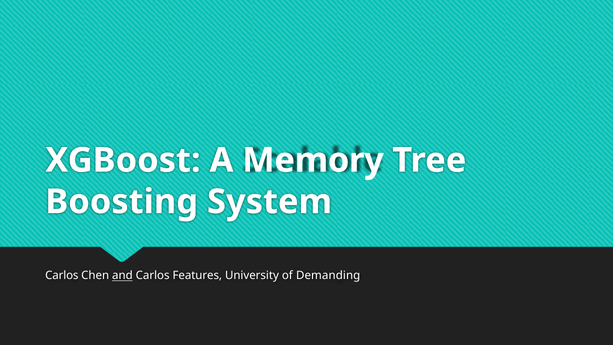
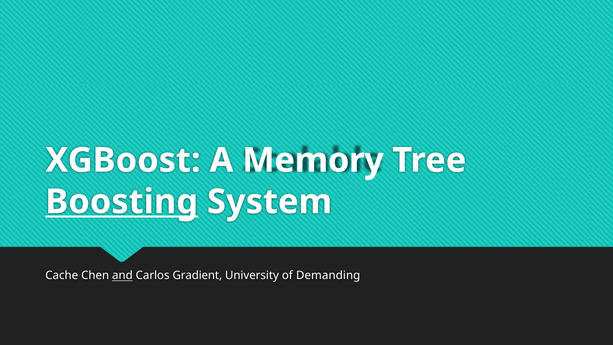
Boosting underline: none -> present (122, 202)
Carlos: Carlos -> Cache (62, 276)
Features: Features -> Gradient (197, 276)
